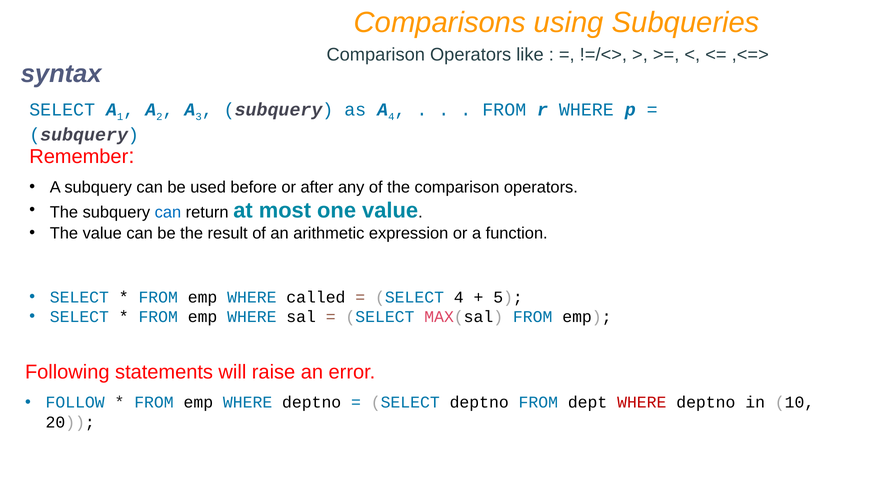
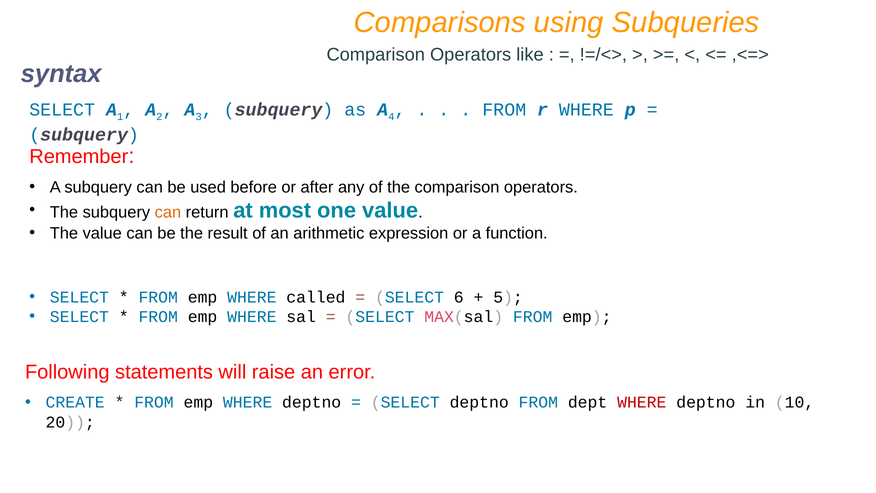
can colour: blue -> orange (168, 212)
SELECT 4: 4 -> 6 (459, 297)
FOLLOW: FOLLOW -> CREATE (75, 402)
